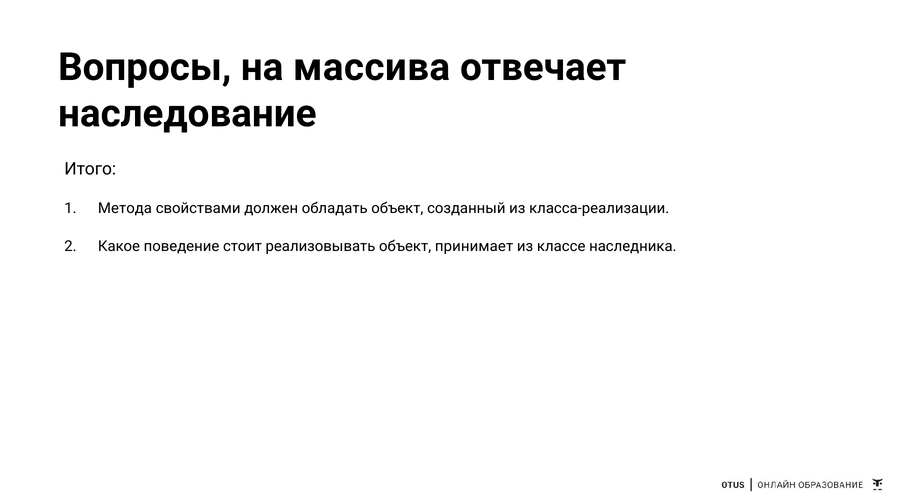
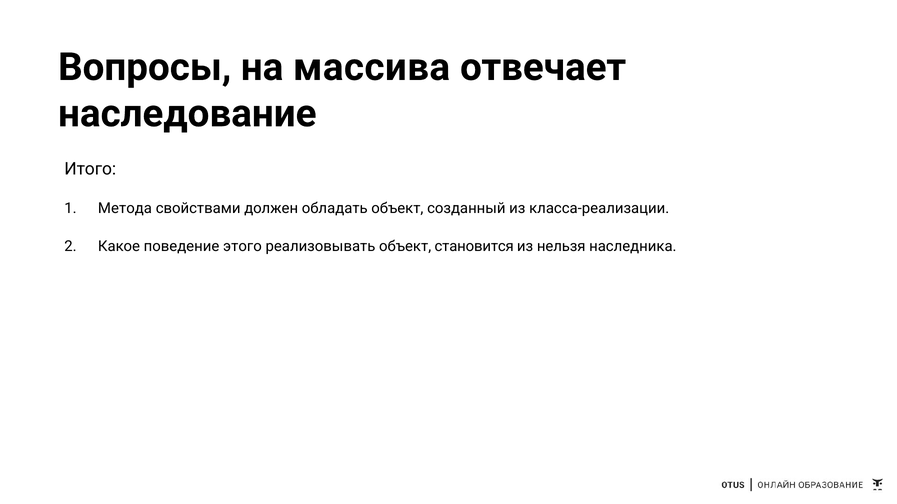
стоит: стоит -> этого (242, 247)
принимает: принимает -> становится (474, 247)
классе: классе -> нельзя (561, 247)
